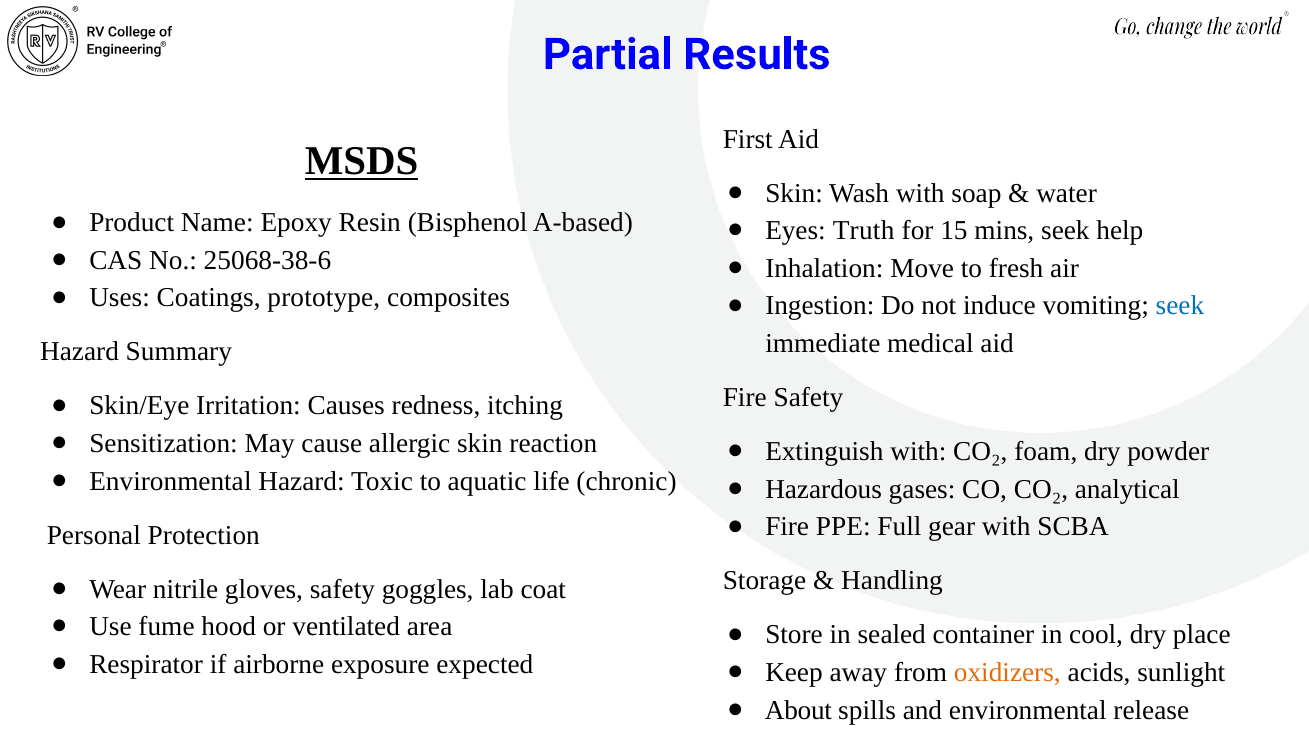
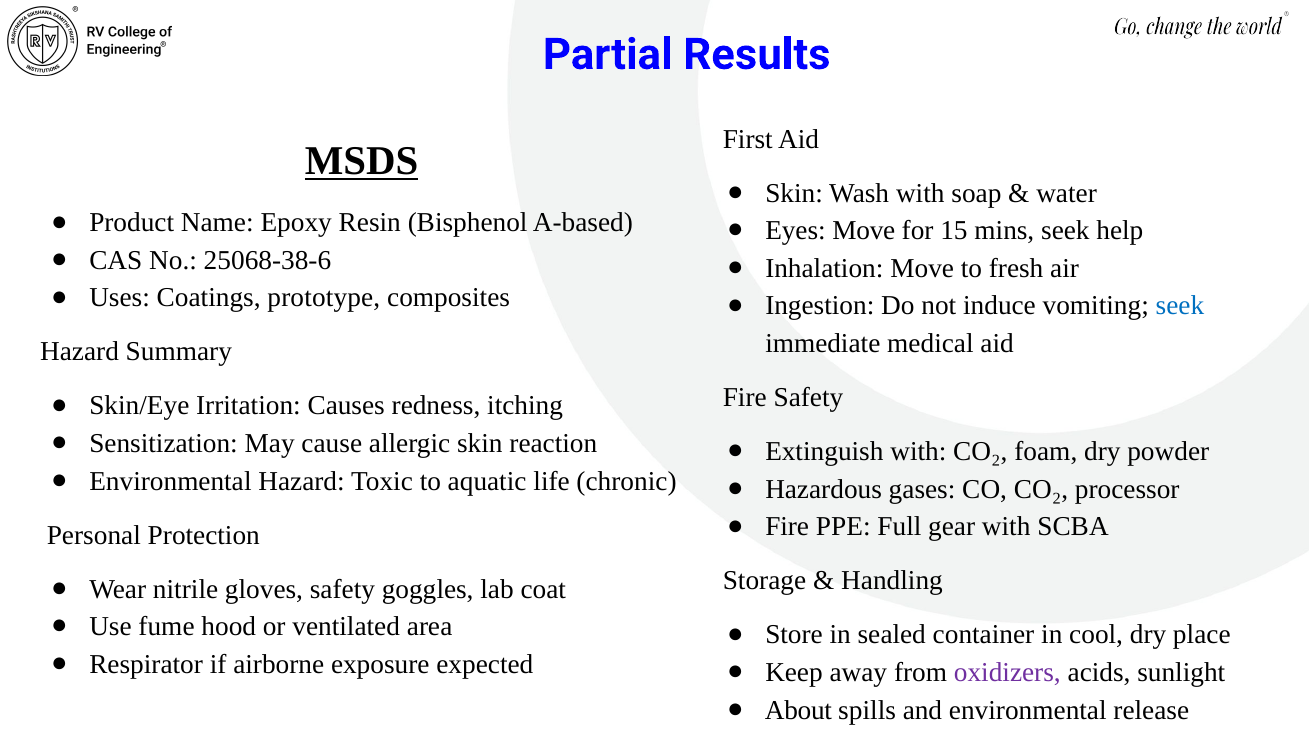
Eyes Truth: Truth -> Move (864, 231)
analytical: analytical -> processor (1127, 489)
oxidizers colour: orange -> purple (1007, 673)
